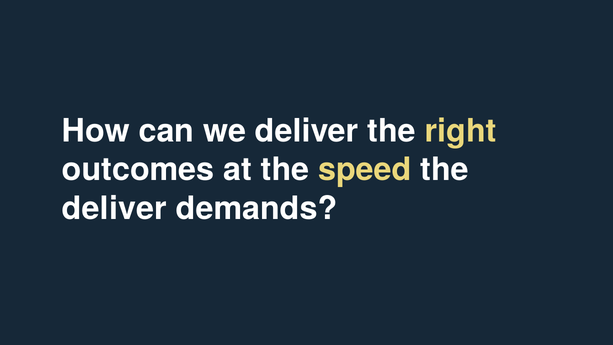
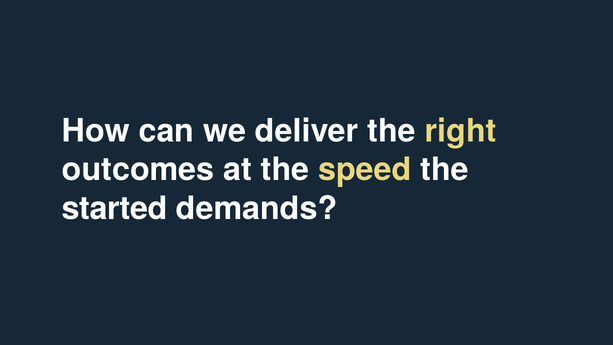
deliver: deliver -> started (115, 208)
